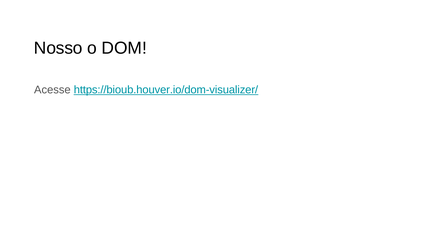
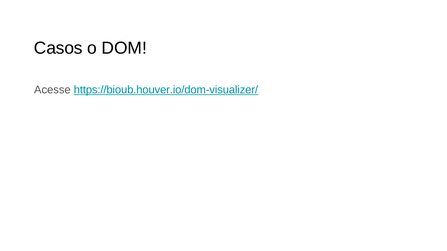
Nosso: Nosso -> Casos (58, 48)
